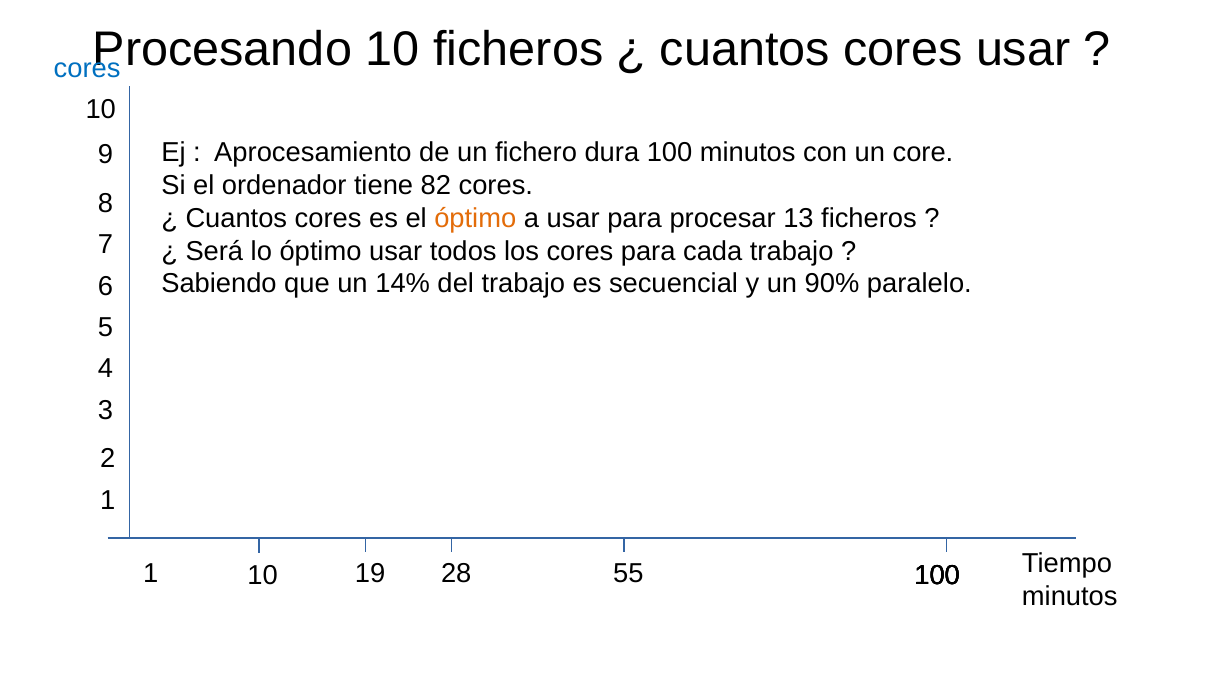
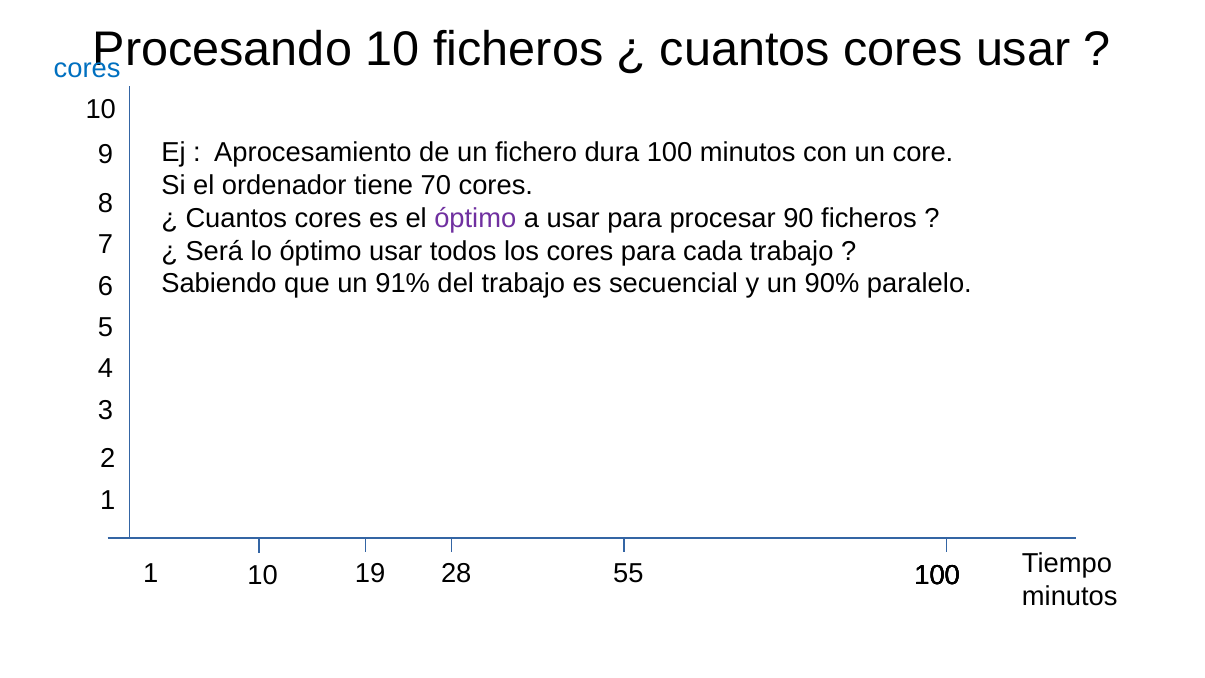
82: 82 -> 70 (436, 186)
óptimo colour: orange -> purple (475, 218)
13: 13 -> 90 (798, 218)
14%: 14% -> 91% (403, 284)
